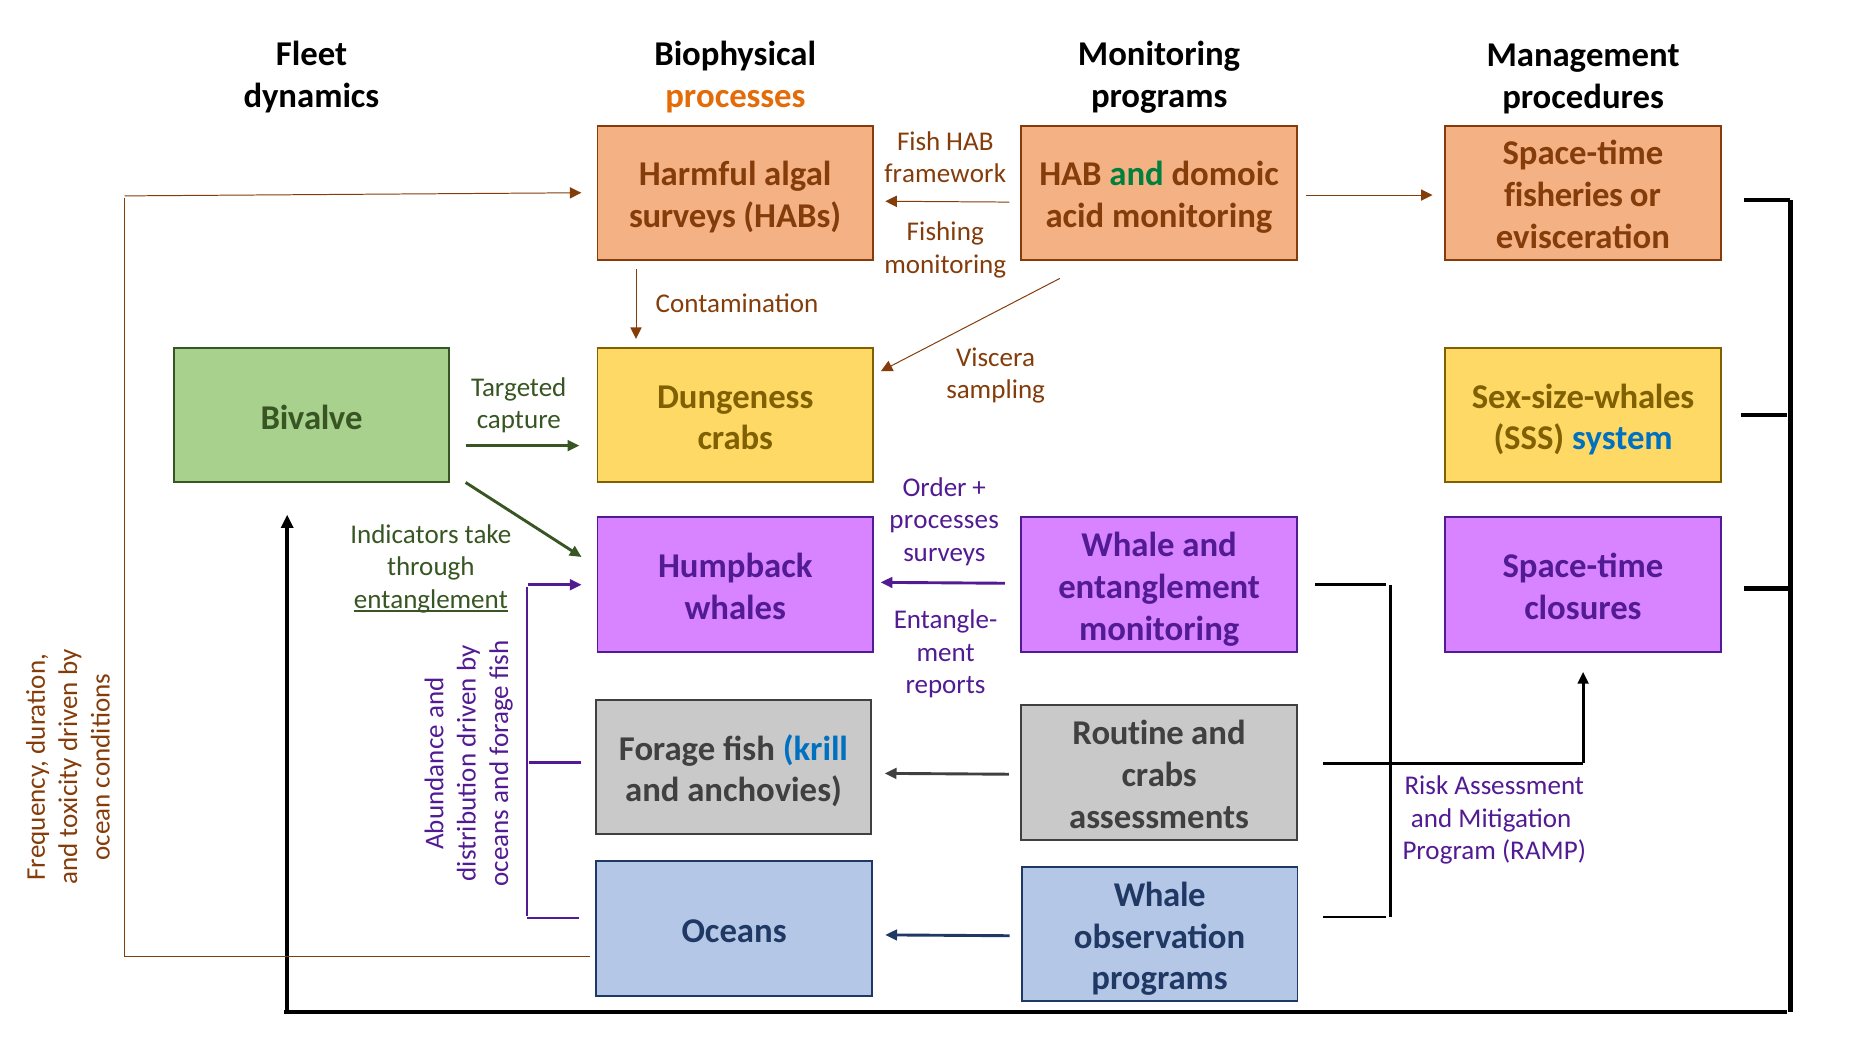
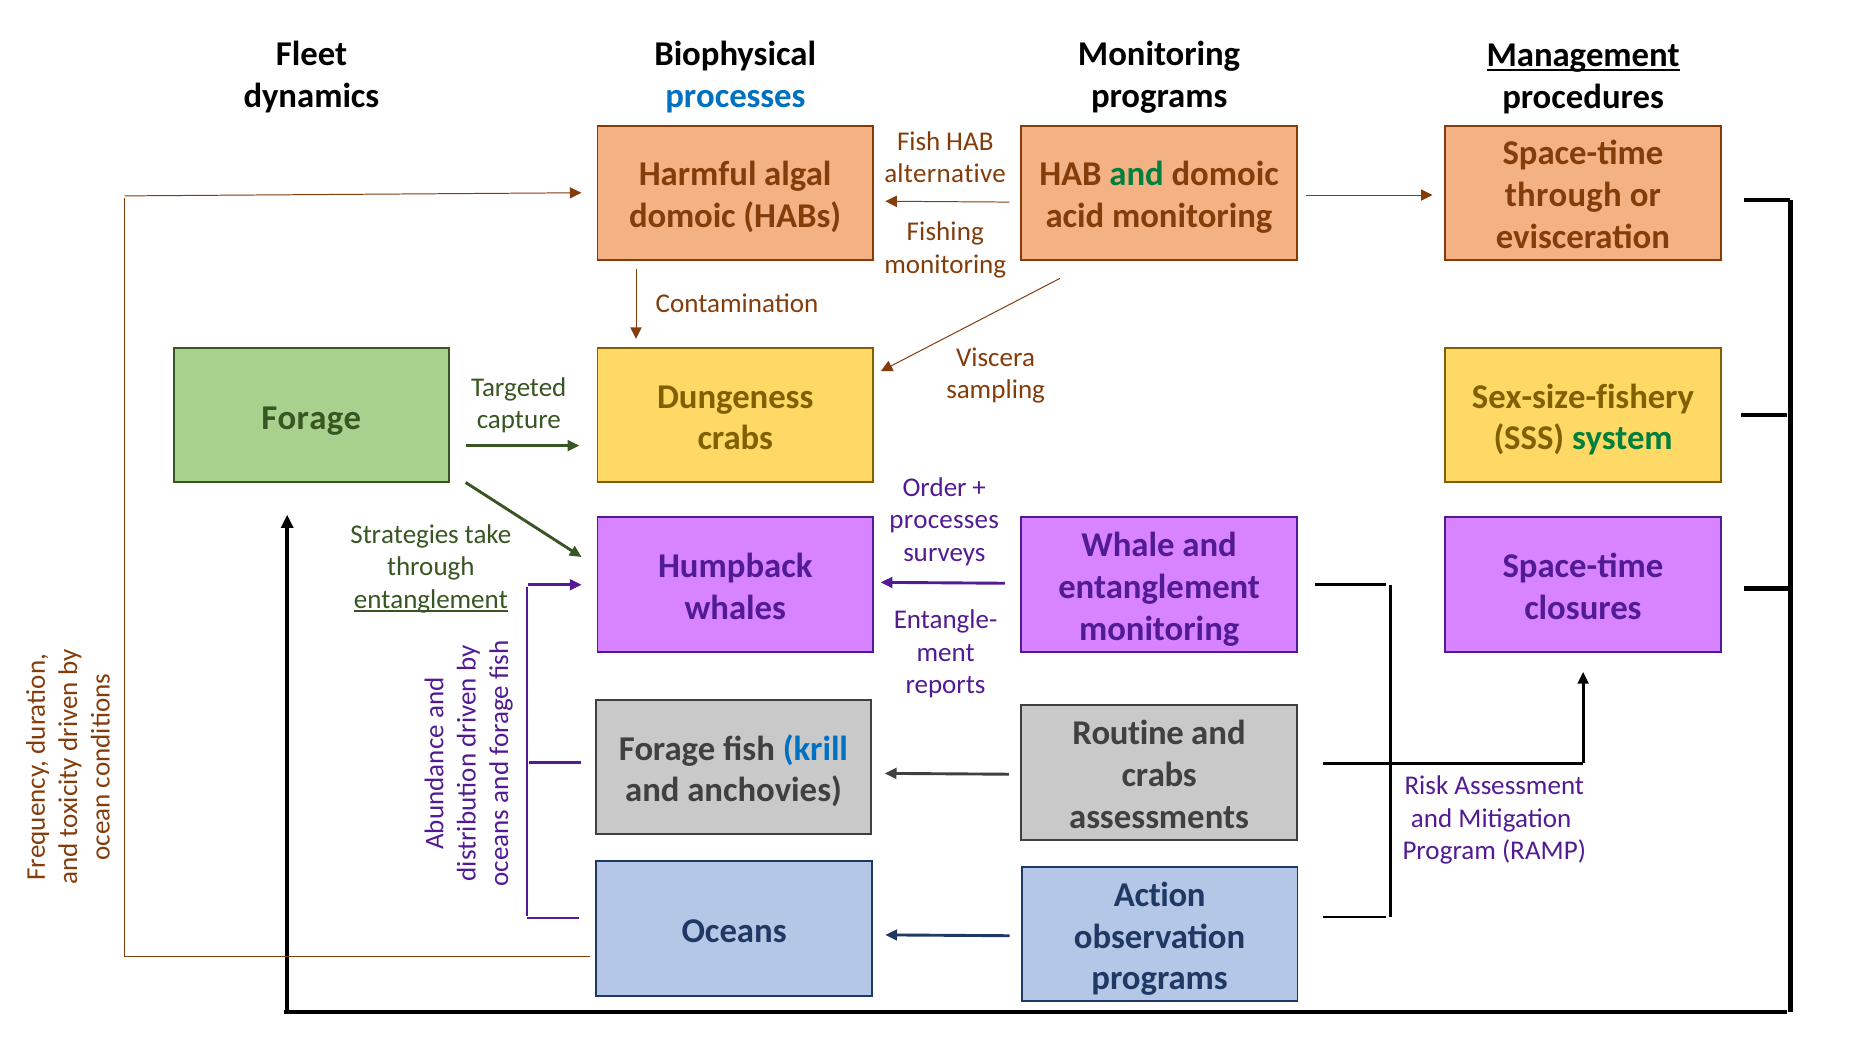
Management underline: none -> present (1583, 55)
processes colour: orange -> blue (735, 96)
framework: framework -> alternative (945, 174)
fisheries: fisheries -> through (1563, 195)
surveys: surveys -> domoic (682, 216)
Sex-size-whales: Sex-size-whales -> Sex-size-fishery (1583, 397)
Bivalve: Bivalve -> Forage (311, 417)
system colour: blue -> green (1622, 438)
Indicators: Indicators -> Strategies (405, 534)
Whale: Whale -> Action (1160, 894)
